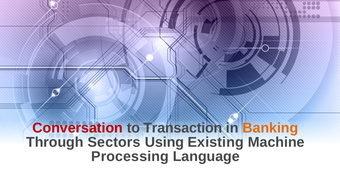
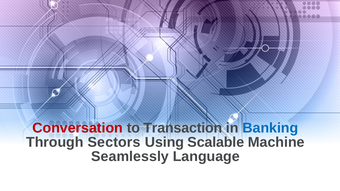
Banking colour: orange -> blue (270, 128)
Existing: Existing -> Scalable (216, 142)
Processing: Processing -> Seamlessly (130, 157)
